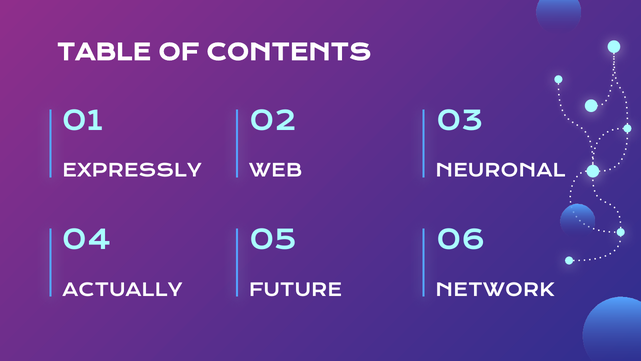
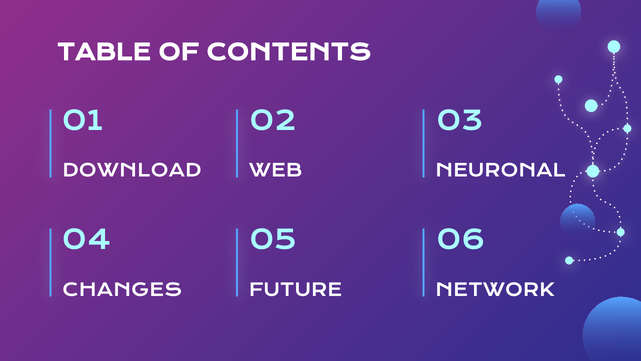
EXPRESSLY: EXPRESSLY -> DOWNLOAD (132, 171)
ACTUALLY: ACTUALLY -> CHANGES (122, 290)
